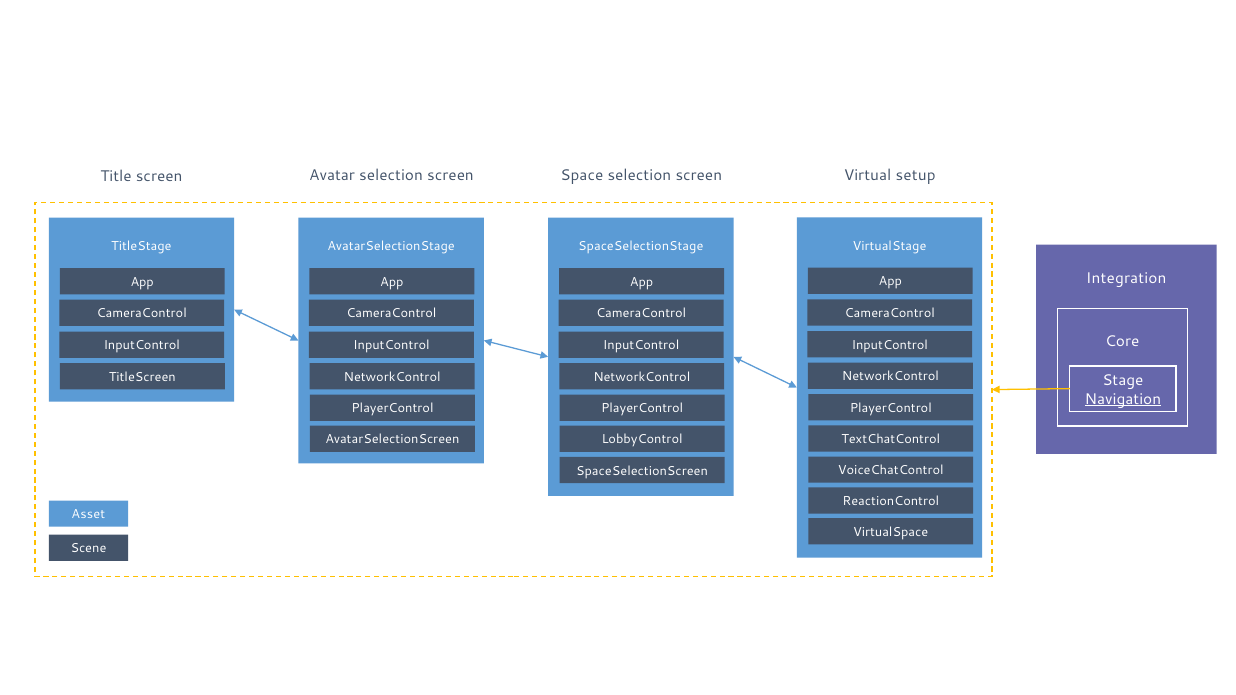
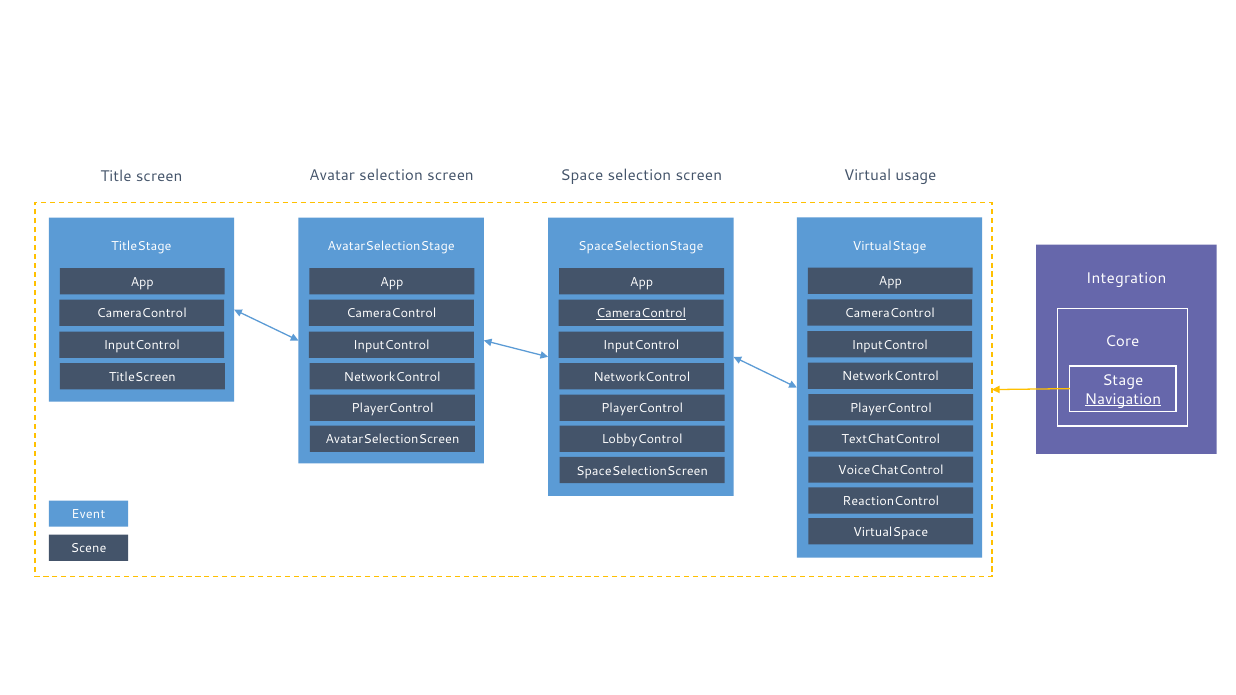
setup: setup -> usage (916, 175)
CameraControl underline: none -> present (641, 314)
Asset: Asset -> Event (88, 515)
